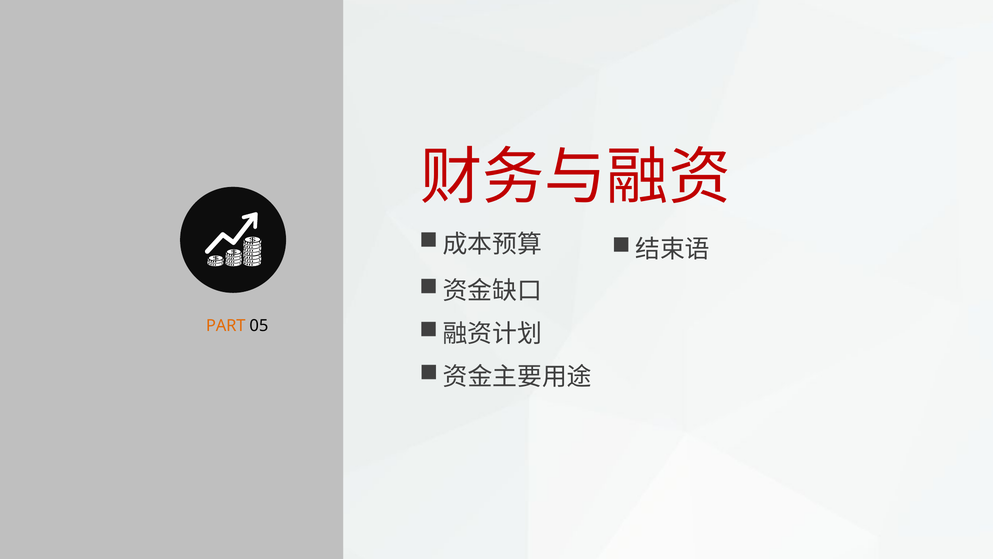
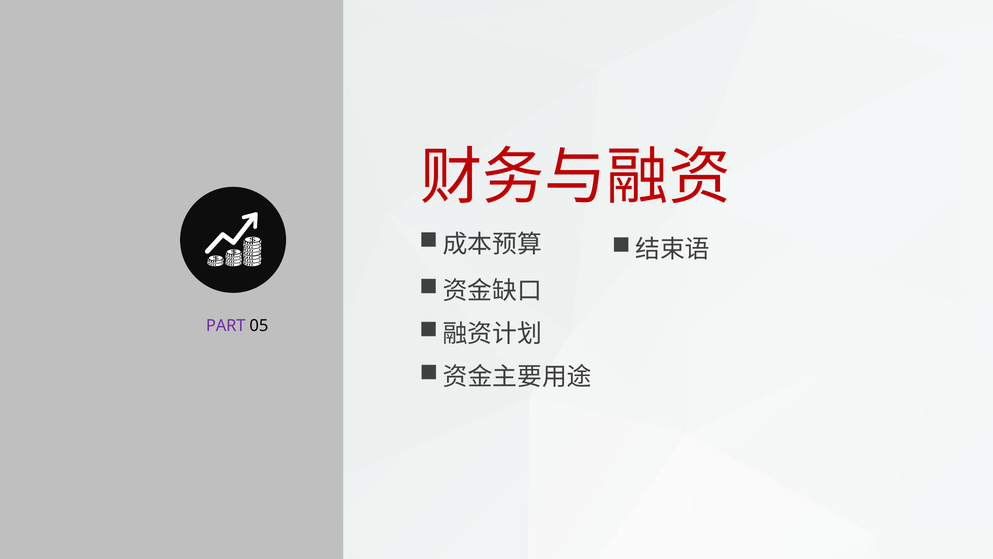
PART colour: orange -> purple (226, 326)
